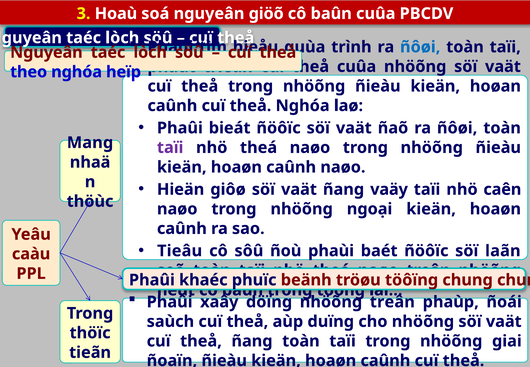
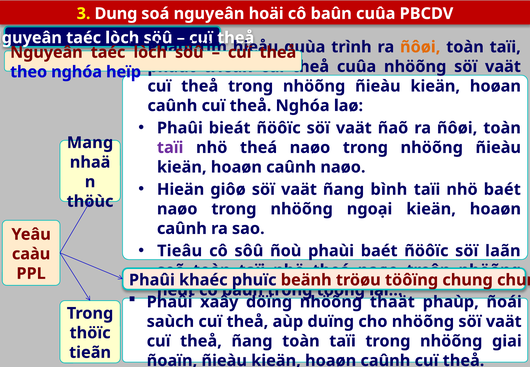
Hoaù: Hoaù -> Dung (116, 14)
giöõ: giöõ -> hoäi (266, 14)
ñôøi colour: blue -> orange (420, 47)
vaäy: vaäy -> bình (389, 189)
nhö caên: caên -> baét (502, 189)
nhöõng treân: treân -> thaät (392, 301)
